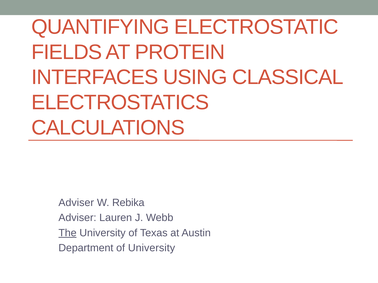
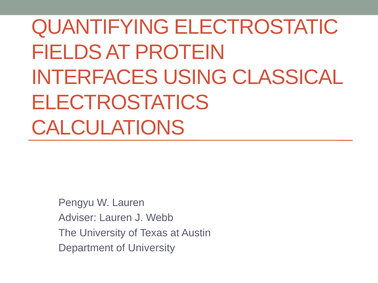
Adviser: Adviser -> Pengyu (76, 203)
W Rebika: Rebika -> Lauren (128, 203)
The underline: present -> none (68, 233)
